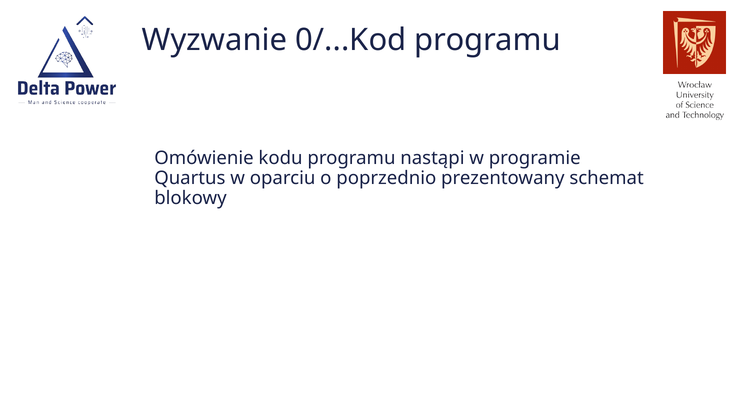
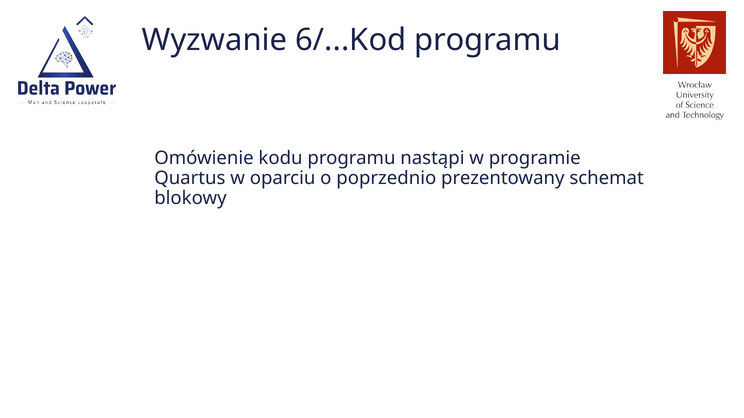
0/...Kod: 0/...Kod -> 6/...Kod (351, 40)
